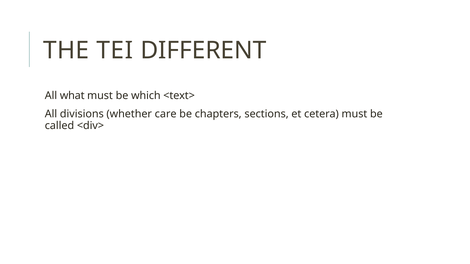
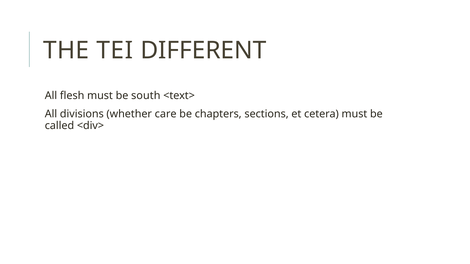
what: what -> flesh (72, 96)
which: which -> south (146, 96)
